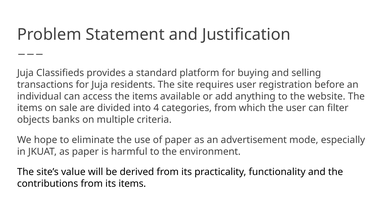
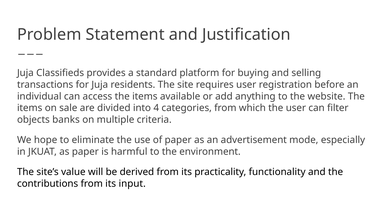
its items: items -> input (132, 184)
